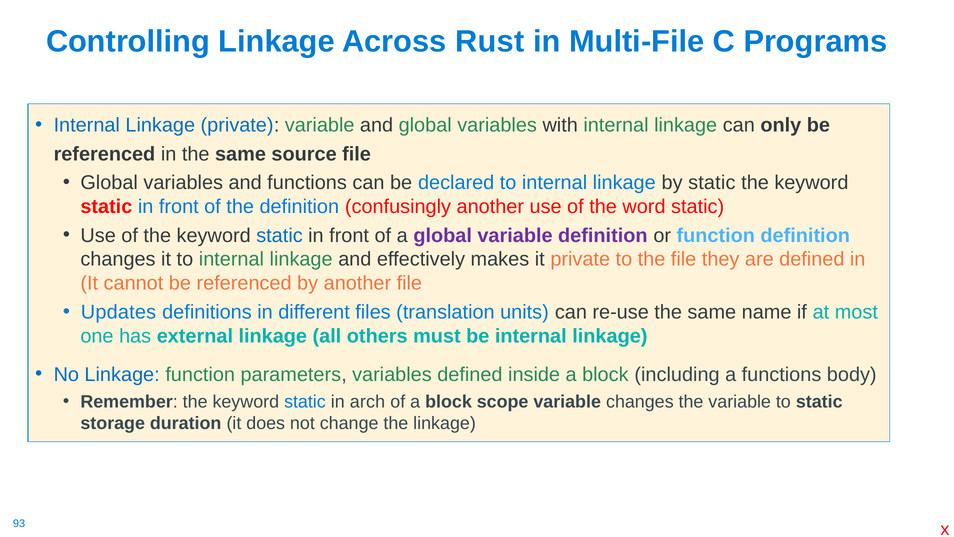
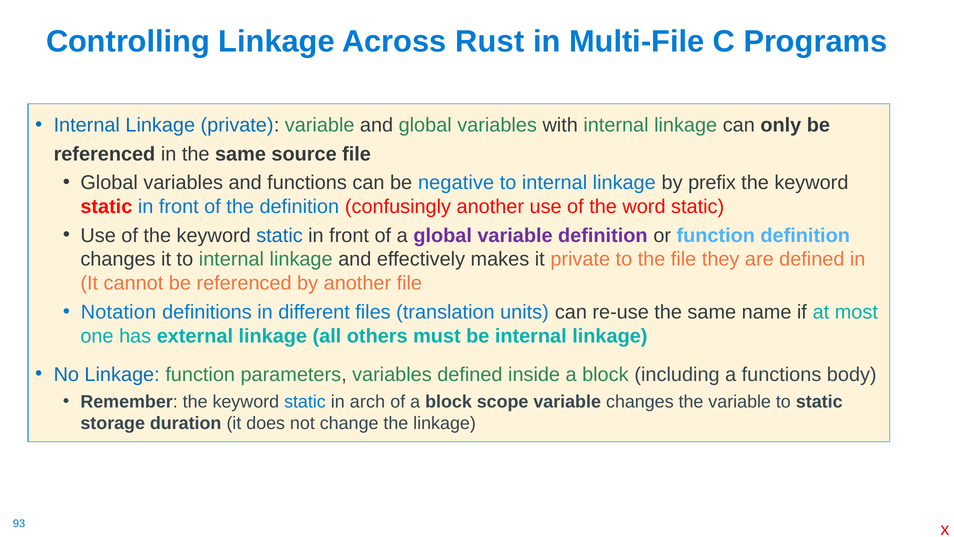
declared: declared -> negative (456, 183)
by static: static -> prefix (712, 183)
Updates: Updates -> Notation (118, 312)
